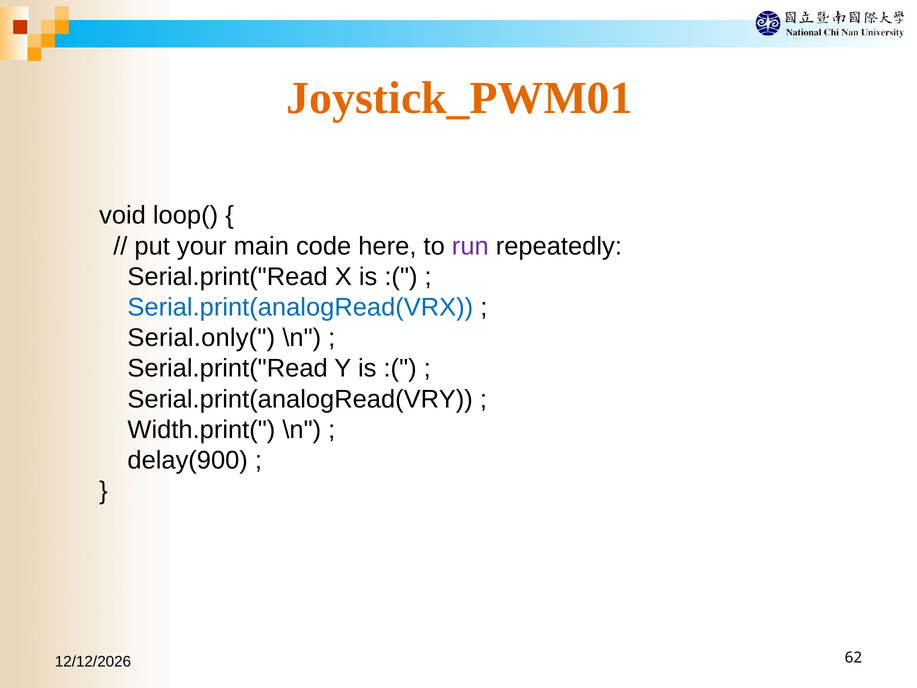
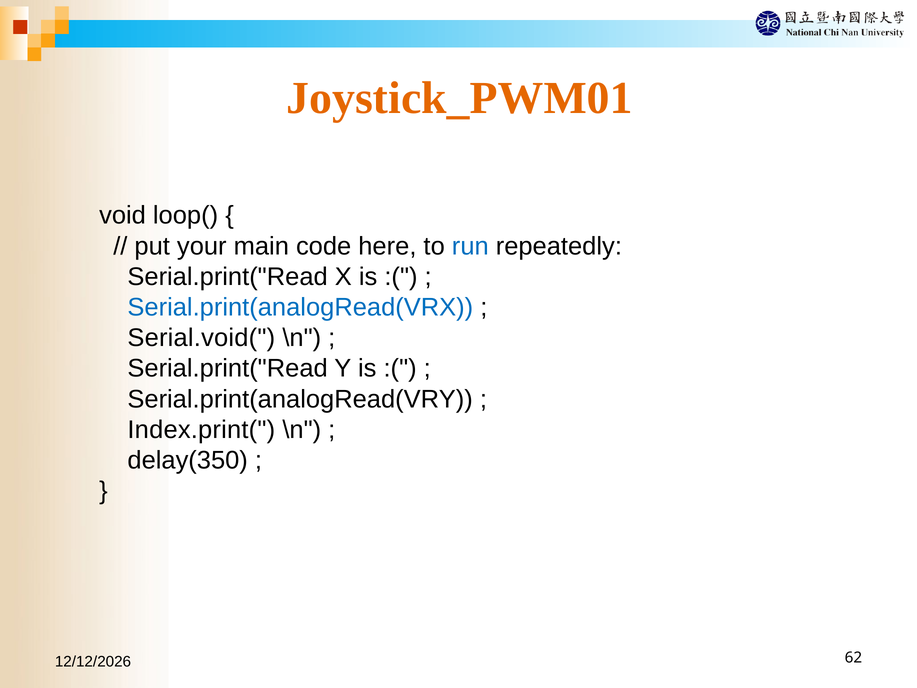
run colour: purple -> blue (470, 246)
Serial.only(: Serial.only( -> Serial.void( (201, 338)
Width.print(: Width.print( -> Index.print( (201, 430)
delay(900: delay(900 -> delay(350 (188, 460)
